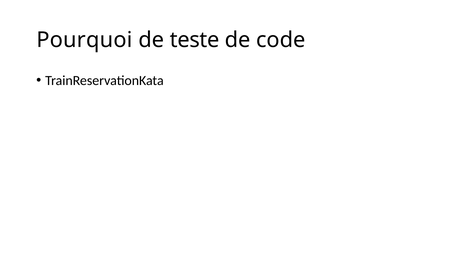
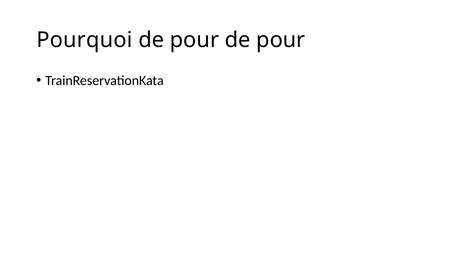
teste: teste -> pour (194, 40)
code: code -> pour (281, 40)
